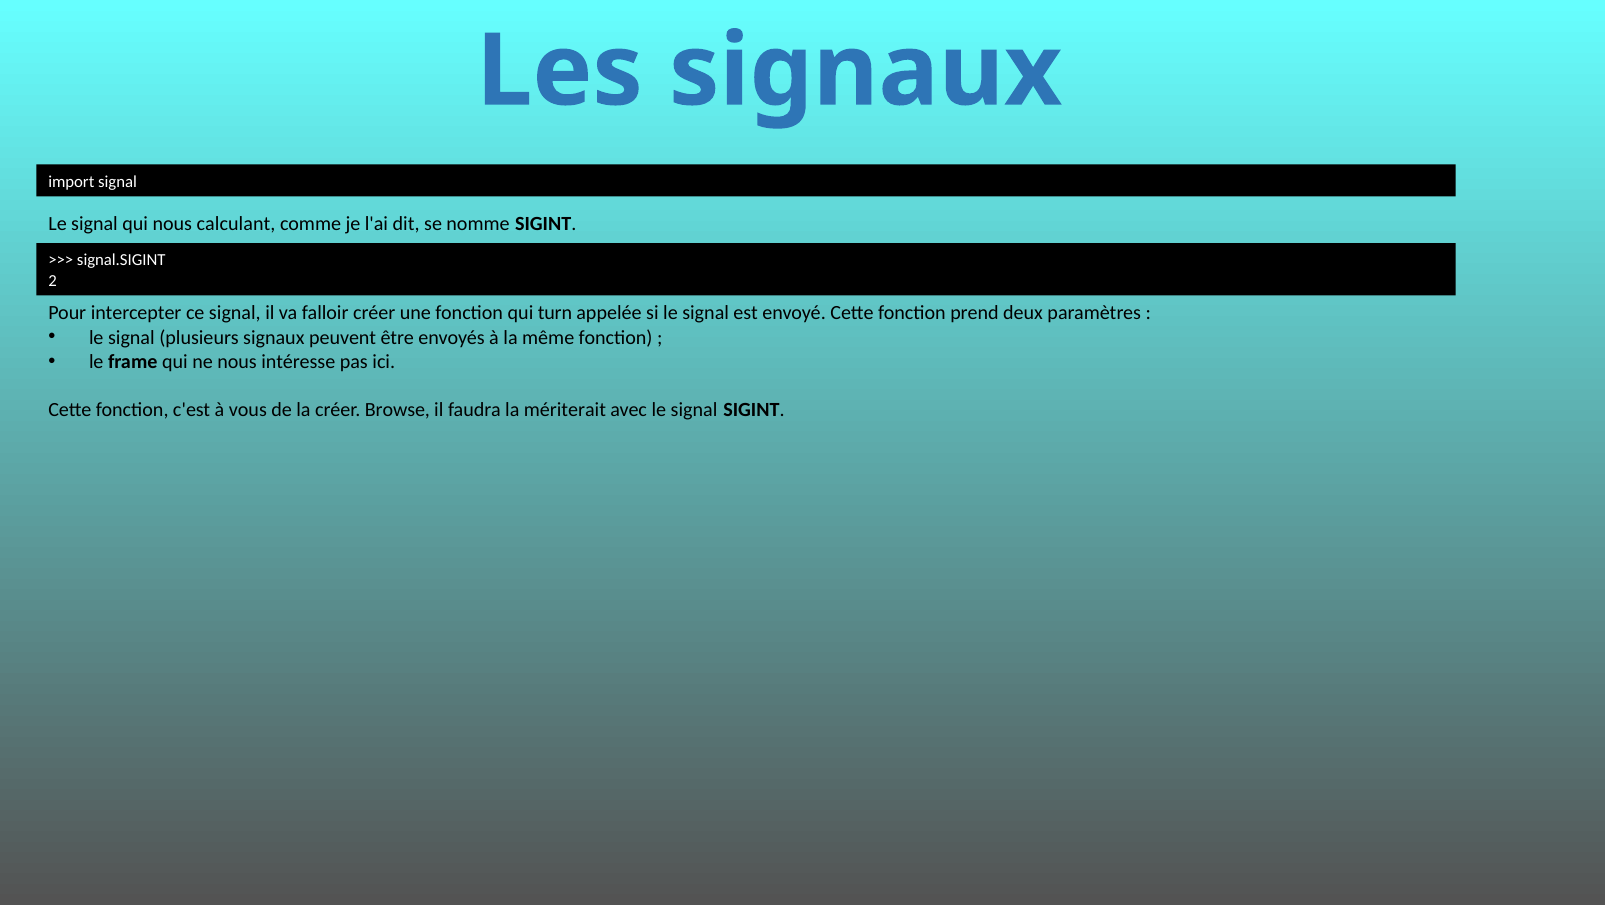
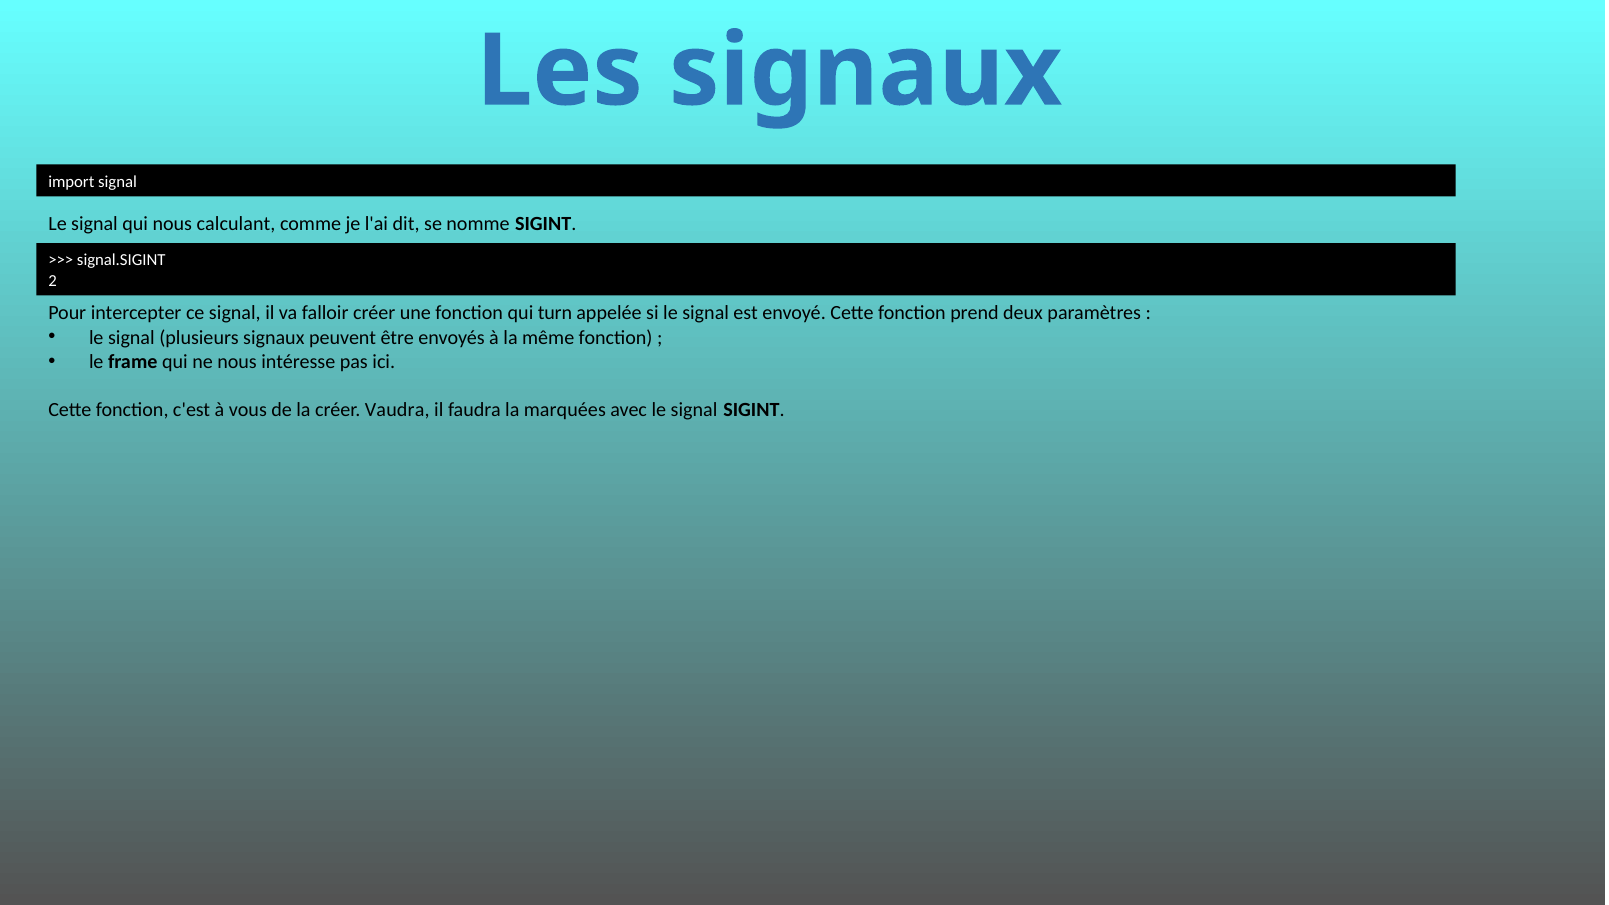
Browse: Browse -> Vaudra (397, 410)
mériterait: mériterait -> marquées (565, 410)
